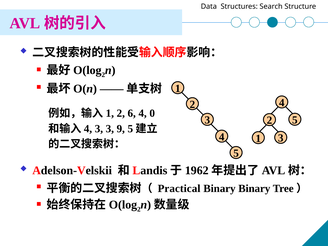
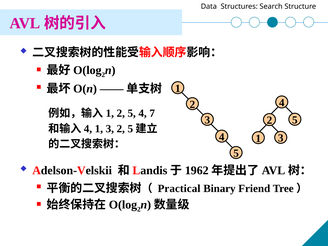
2 6: 6 -> 5 (132, 113)
0: 0 -> 7 (152, 113)
3: 3 -> 1 (99, 129)
3 9: 9 -> 2 (121, 129)
Binary Binary: Binary -> Friend (254, 188)
